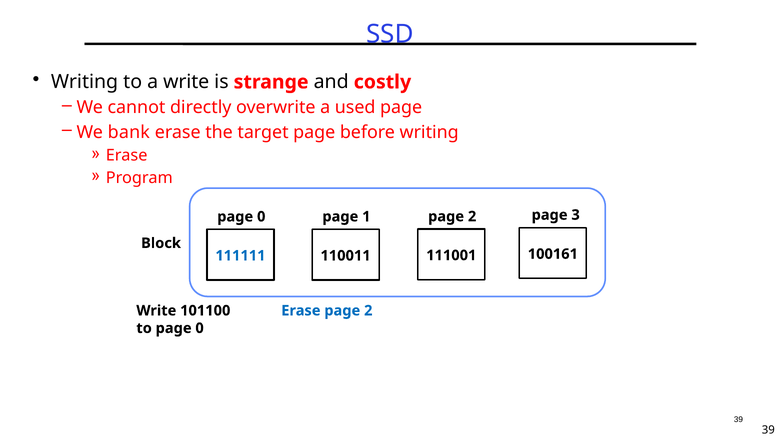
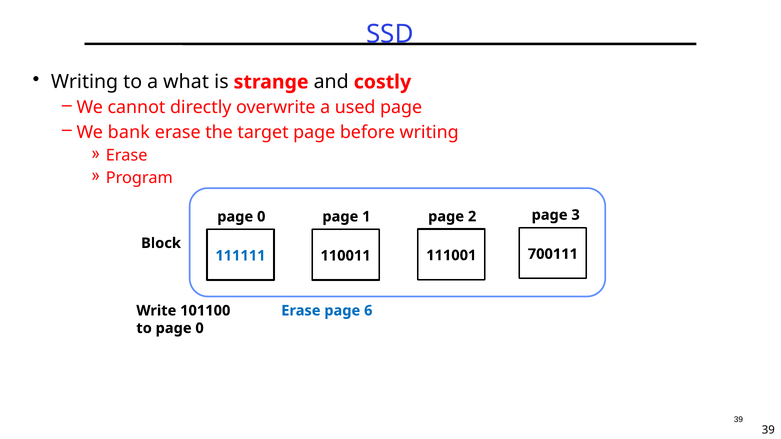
a write: write -> what (186, 82)
100161: 100161 -> 700111 (553, 254)
Erase page 2: 2 -> 6 (368, 311)
